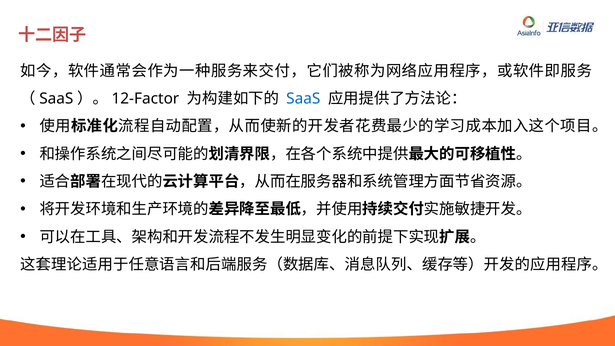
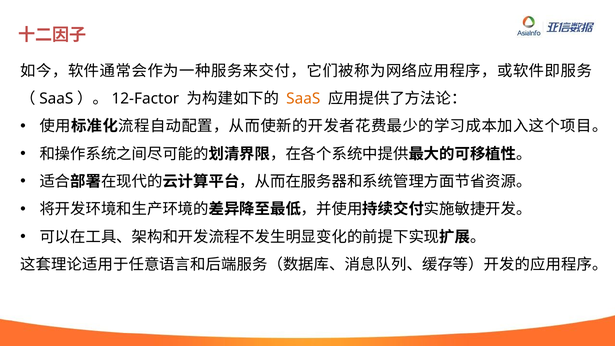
SaaS colour: blue -> orange (303, 99)
